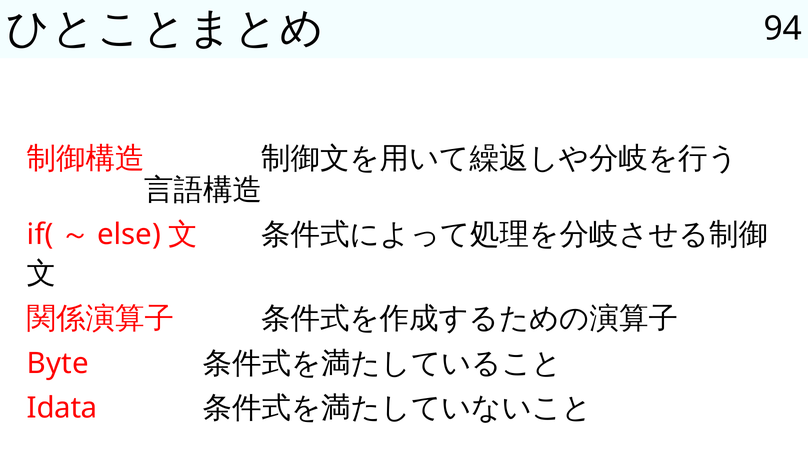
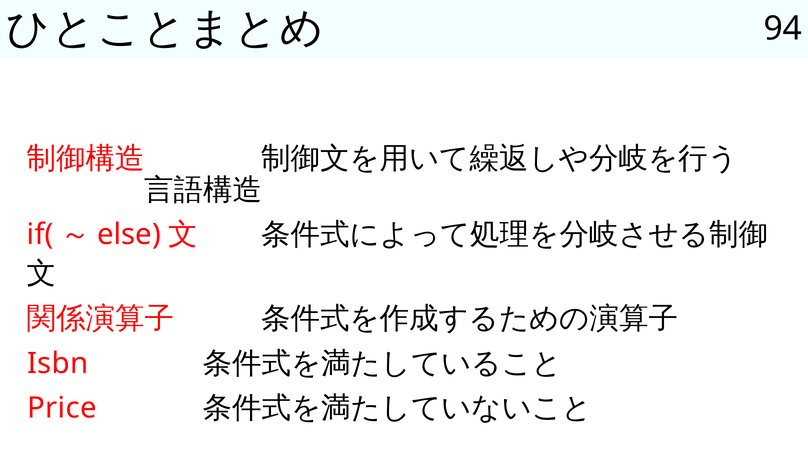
Byte: Byte -> Isbn (58, 363)
Idata: Idata -> Price (62, 408)
